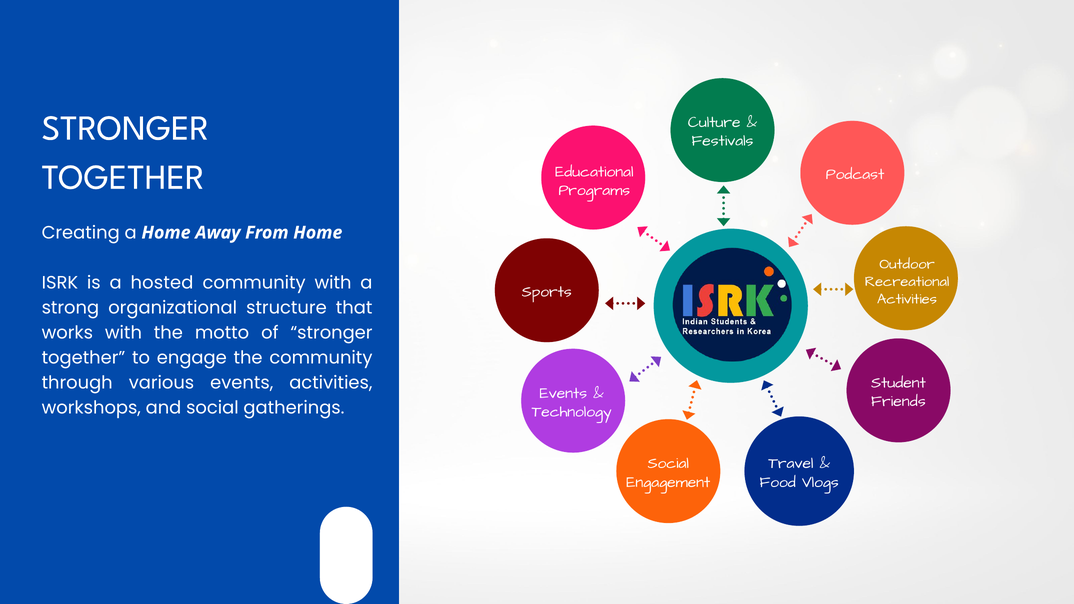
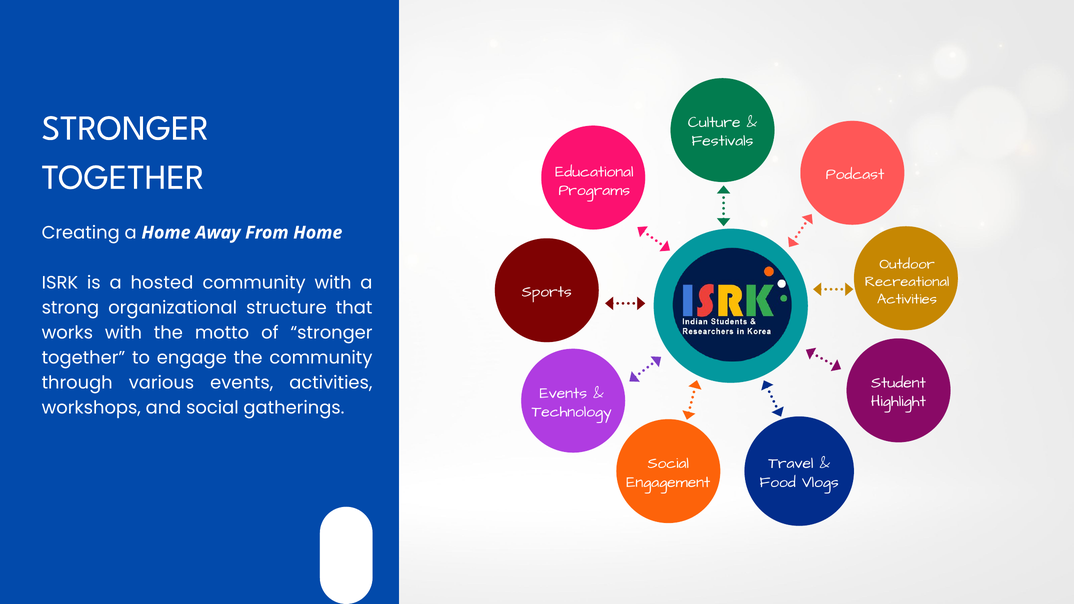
Friends: Friends -> Highlight (898, 401)
